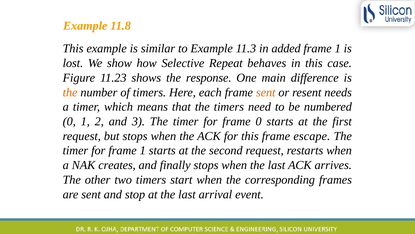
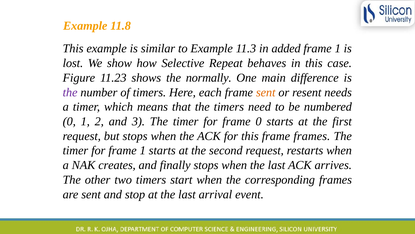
response: response -> normally (209, 78)
the colour: orange -> purple (70, 92)
frame escape: escape -> frames (312, 136)
